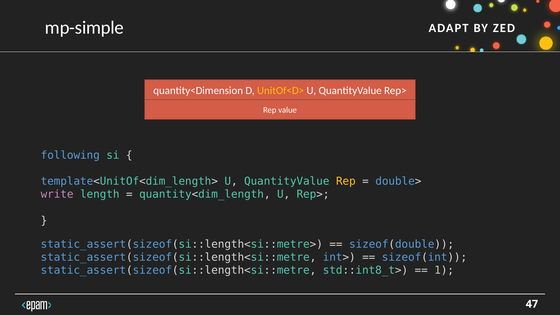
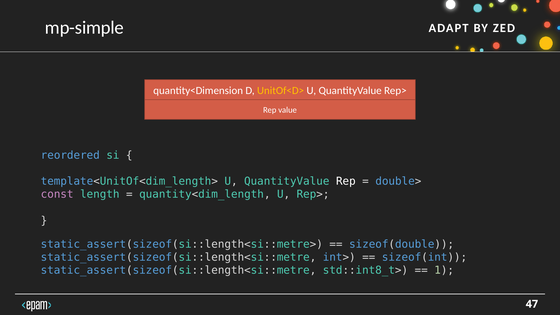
following: following -> reordered (70, 155)
Rep colour: yellow -> white (346, 181)
write: write -> const (57, 194)
